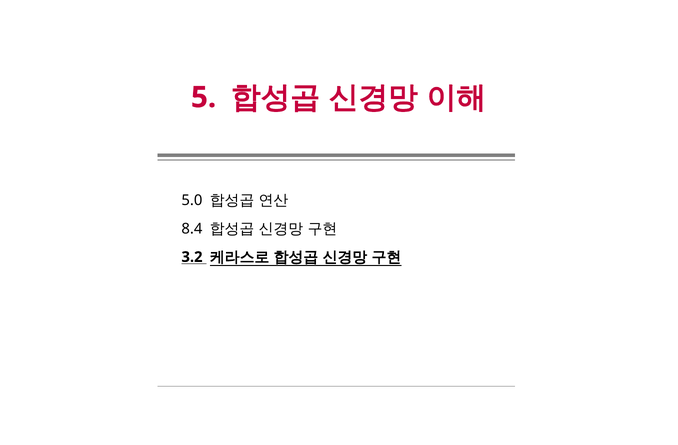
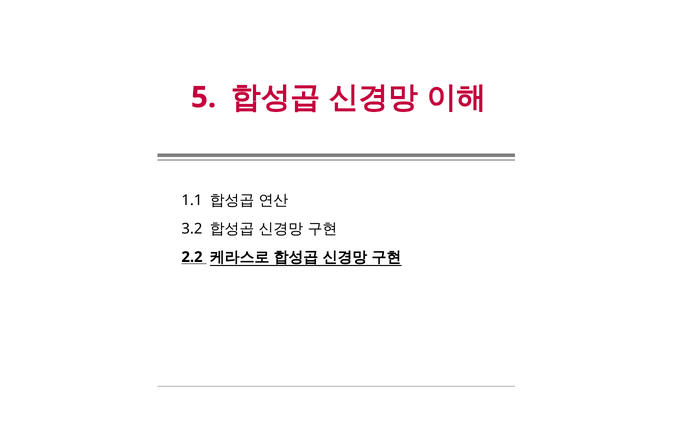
5.0: 5.0 -> 1.1 (192, 200)
8.4: 8.4 -> 3.2 (192, 229)
3.2: 3.2 -> 2.2 (192, 257)
